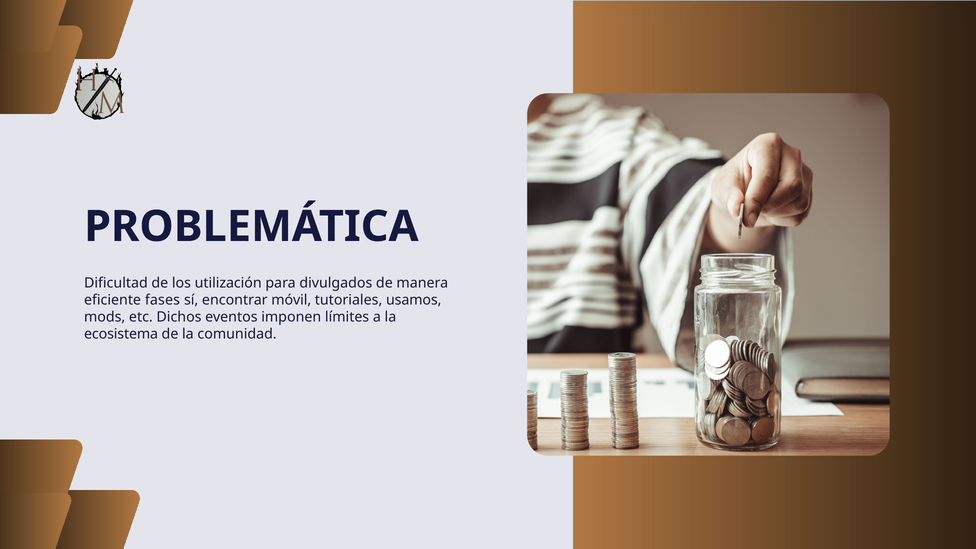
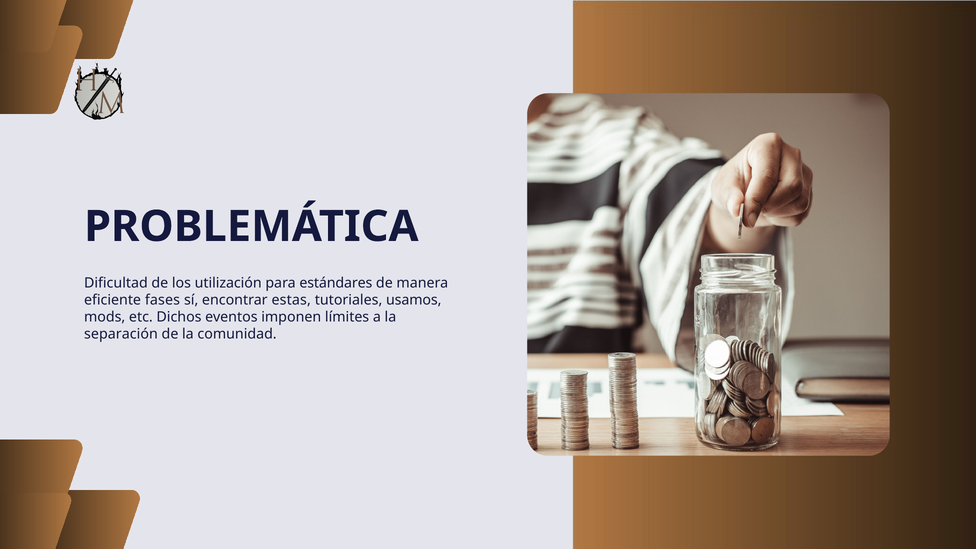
divulgados: divulgados -> estándares (336, 283)
móvil: móvil -> estas (291, 300)
ecosistema: ecosistema -> separación (121, 334)
